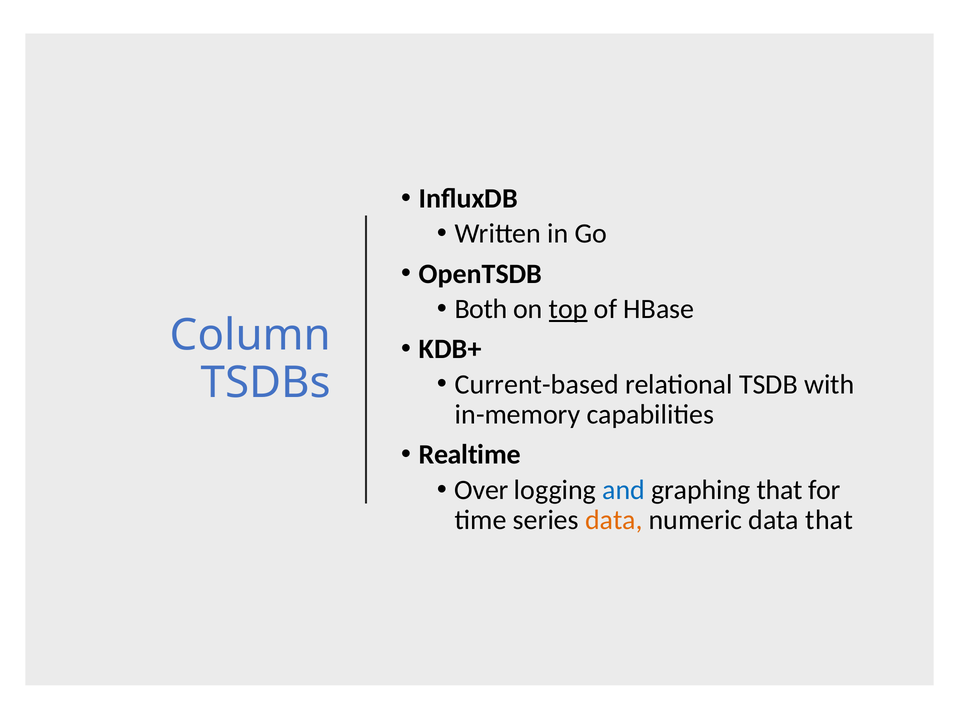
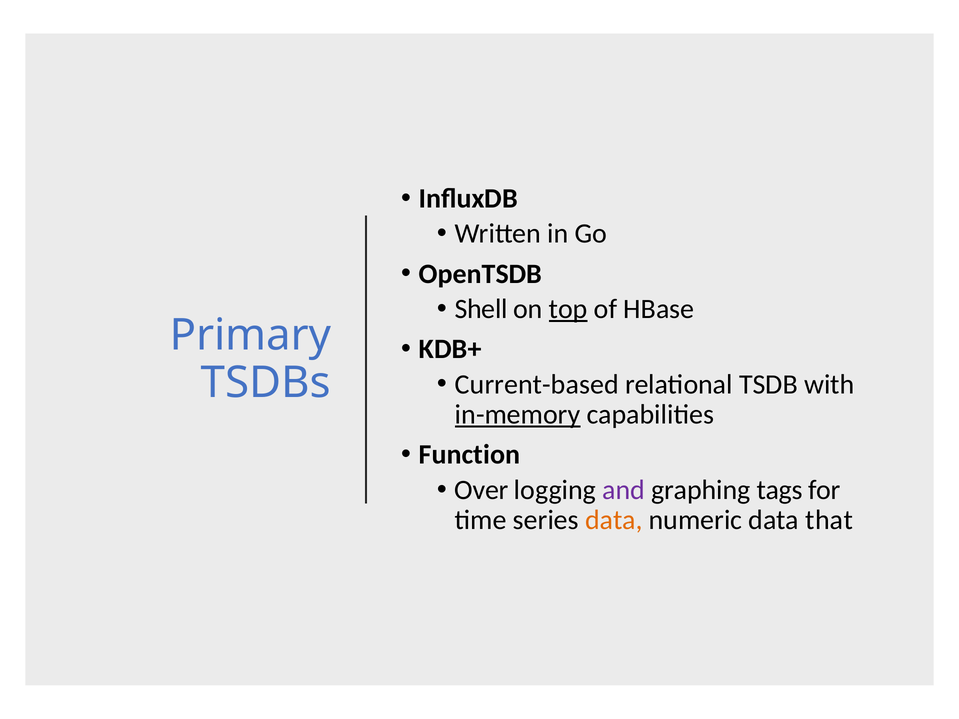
Both: Both -> Shell (481, 309)
Column: Column -> Primary (251, 336)
in-memory underline: none -> present (518, 415)
Realtime: Realtime -> Function (470, 455)
and colour: blue -> purple (624, 490)
graphing that: that -> tags (779, 490)
